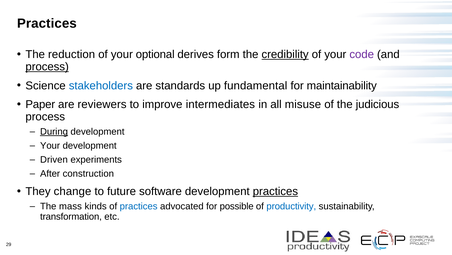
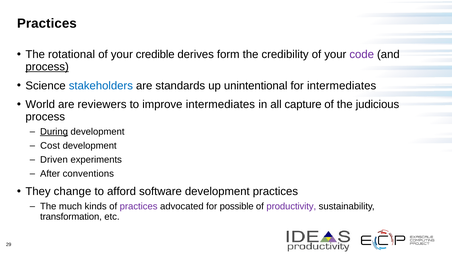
reduction: reduction -> rotational (72, 54)
optional: optional -> credible (155, 54)
credibility underline: present -> none (285, 54)
fundamental: fundamental -> unintentional (256, 85)
for maintainability: maintainability -> intermediates (342, 85)
Paper: Paper -> World (40, 104)
misuse: misuse -> capture (303, 104)
Your: Your -> Cost (50, 145)
construction: construction -> conventions (88, 173)
future: future -> afford (122, 191)
practices underline: present -> none (275, 191)
mass: mass -> much (71, 206)
practices colour: blue -> purple (139, 206)
productivity colour: blue -> purple (291, 206)
